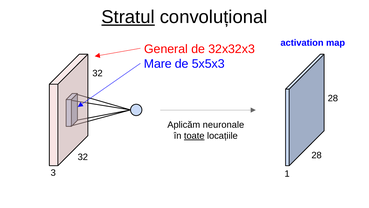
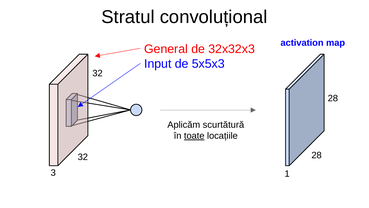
Stratul underline: present -> none (128, 17)
Mare: Mare -> Input (158, 64)
neuronale: neuronale -> scurtătură (223, 125)
